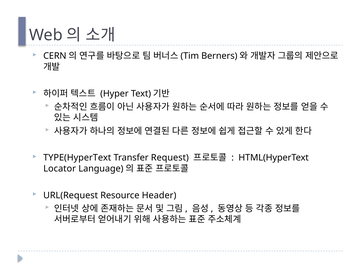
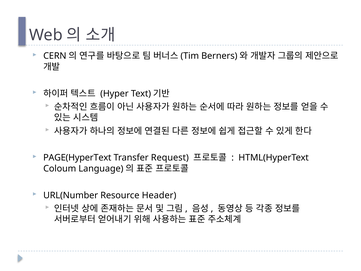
TYPE(HyperText: TYPE(HyperText -> PAGE(HyperText (77, 158)
Locator: Locator -> Coloum (60, 168)
URL(Request: URL(Request -> URL(Number (71, 195)
